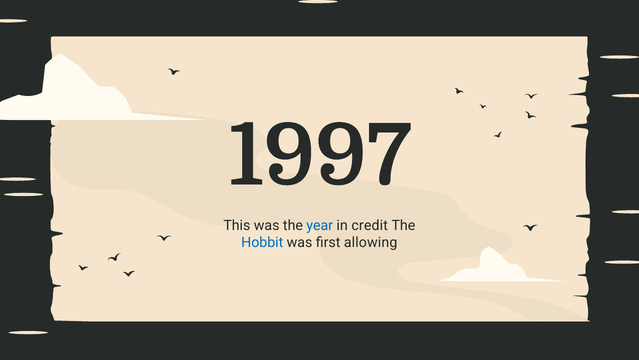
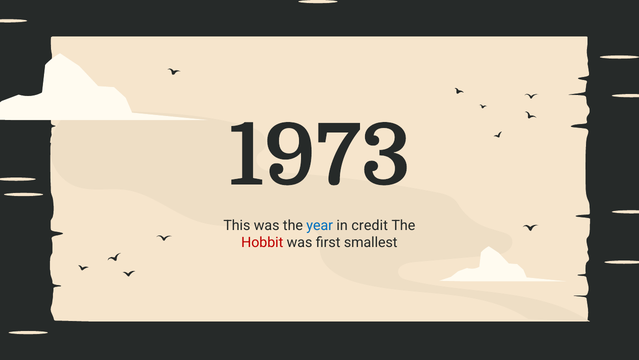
1997: 1997 -> 1973 (319, 156)
Hobbit colour: blue -> red (262, 242)
allowing: allowing -> smallest (371, 242)
